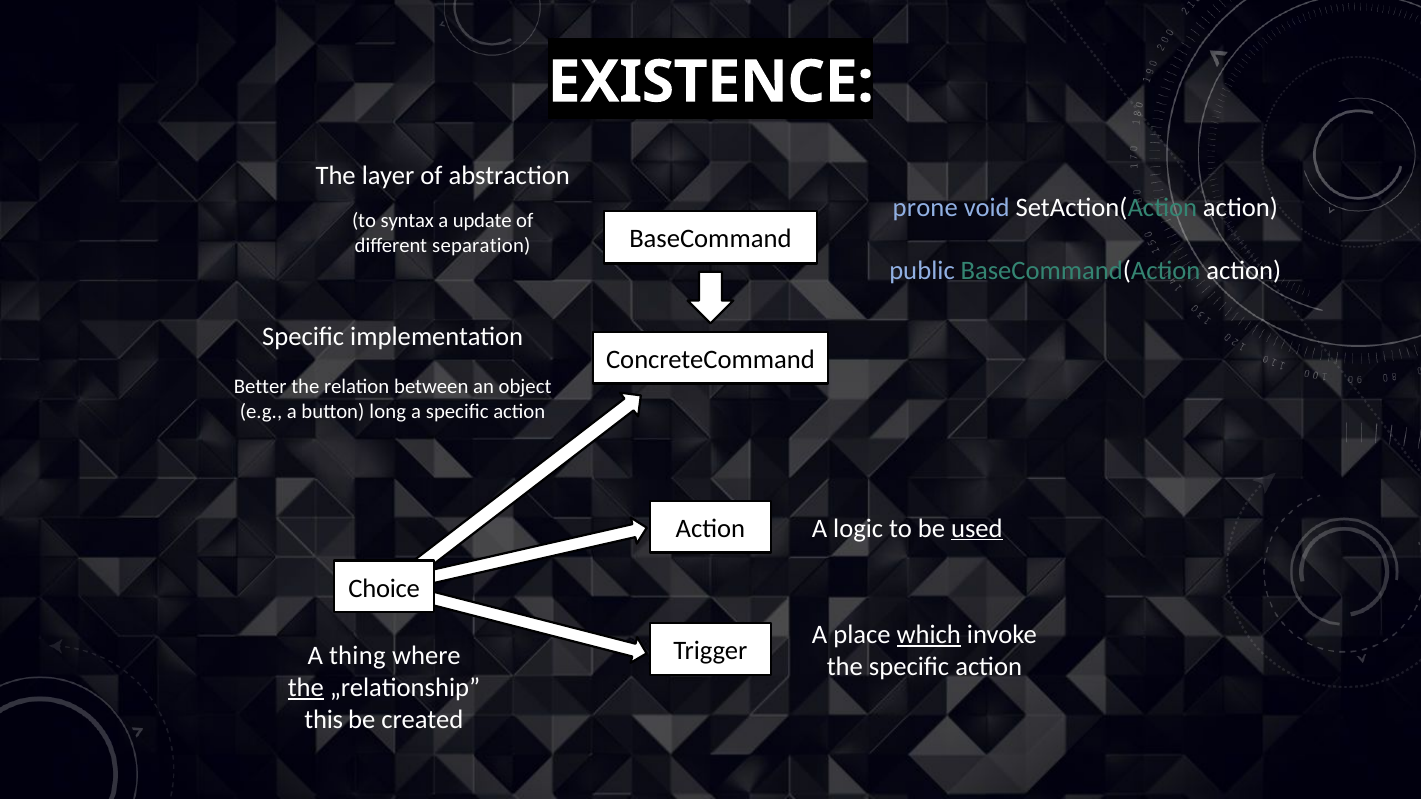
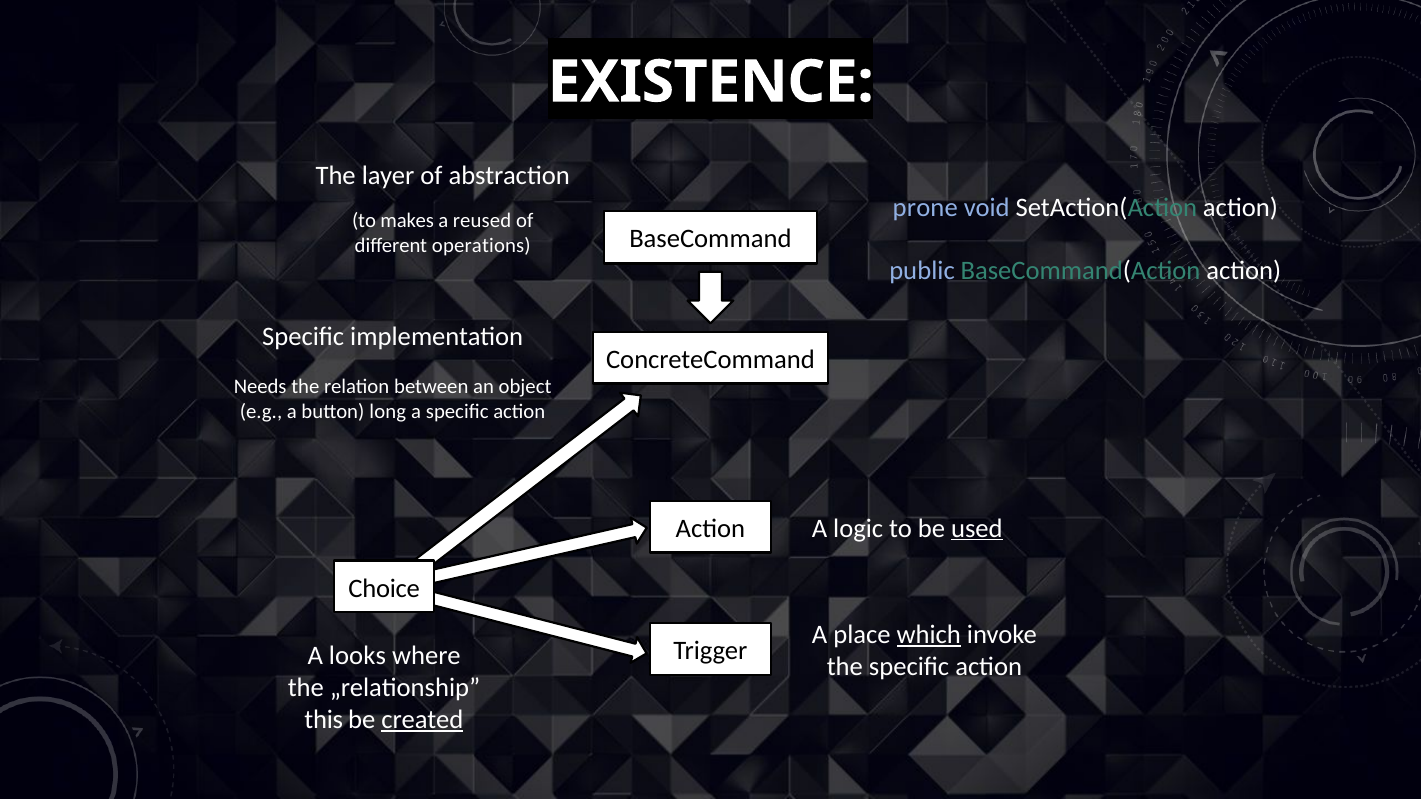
syntax: syntax -> makes (407, 221)
update: update -> reused (482, 221)
separation: separation -> operations (481, 246)
Better: Better -> Needs (260, 387)
thing: thing -> looks (357, 656)
the underline: present -> none (306, 688)
created underline: none -> present (422, 720)
